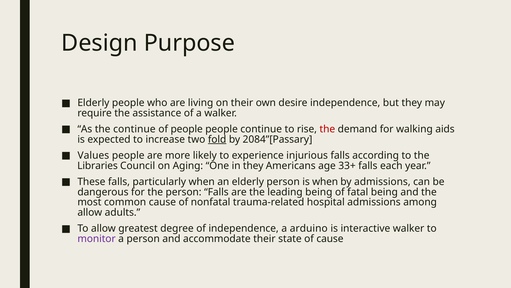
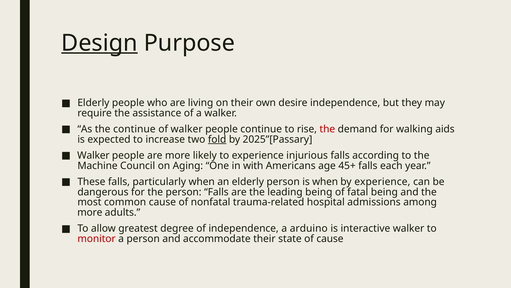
Design underline: none -> present (100, 43)
of people: people -> walker (187, 129)
2084”[Passary: 2084”[Passary -> 2025”[Passary (278, 139)
Values: Values -> Walker (93, 155)
Libraries: Libraries -> Machine (98, 165)
in they: they -> with (253, 165)
33+: 33+ -> 45+ (347, 165)
by admissions: admissions -> experience (382, 181)
allow: allow -> more (90, 212)
monitor colour: purple -> red (97, 238)
